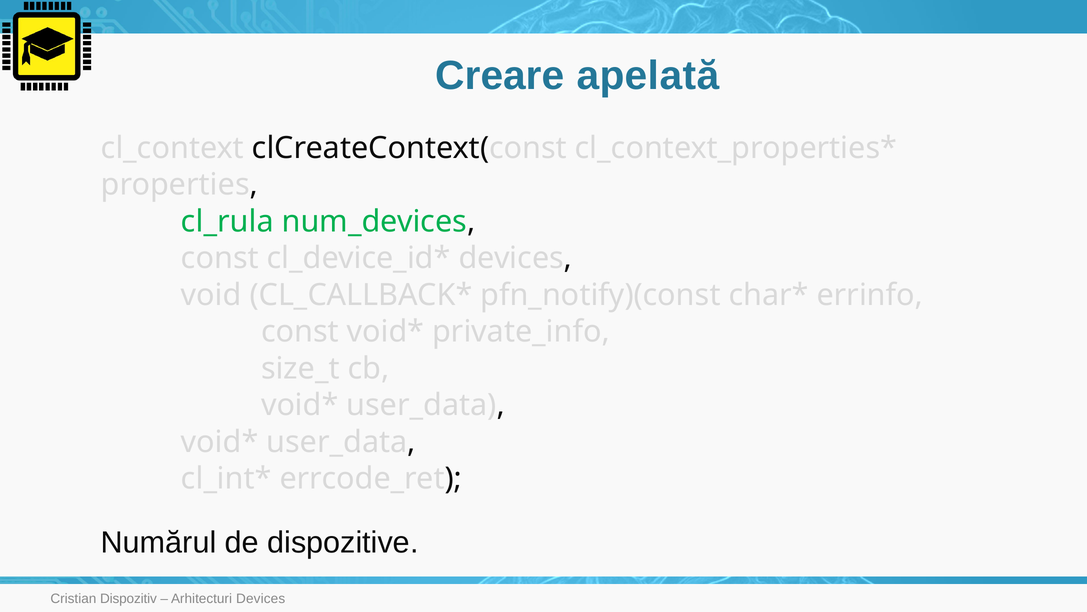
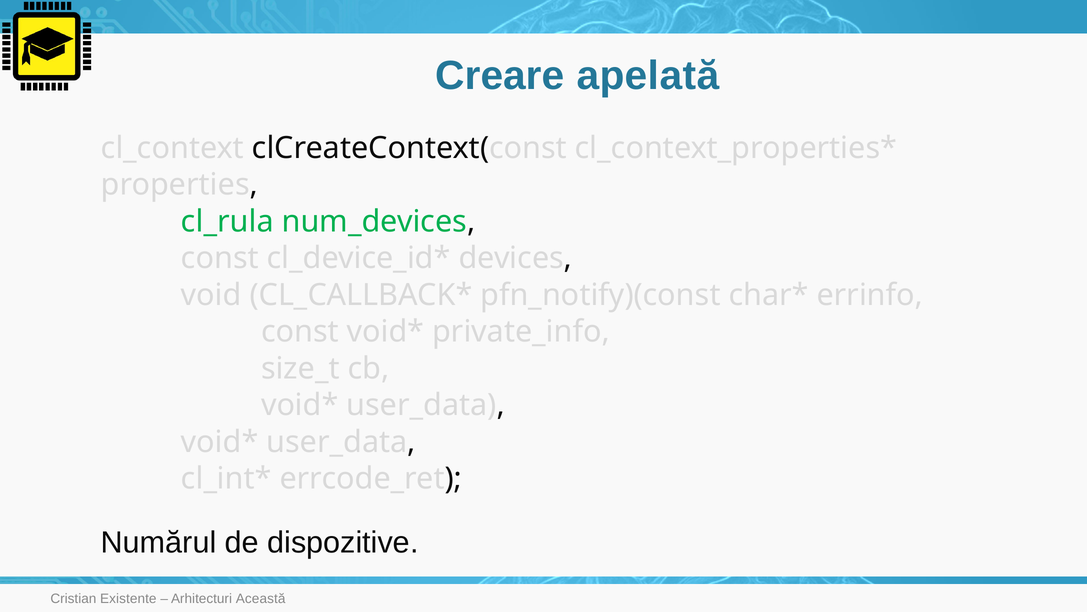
Dispozitiv: Dispozitiv -> Existente (128, 598)
Arhitecturi Devices: Devices -> Această (261, 598)
